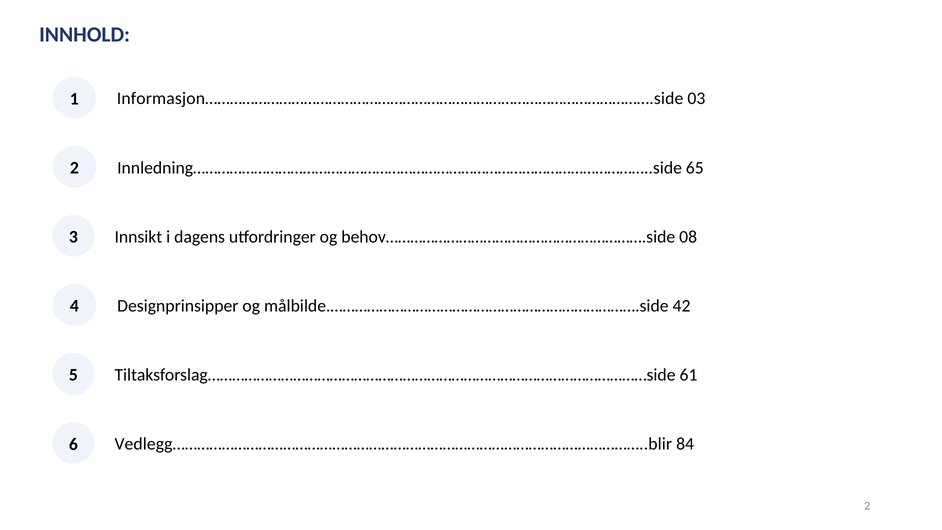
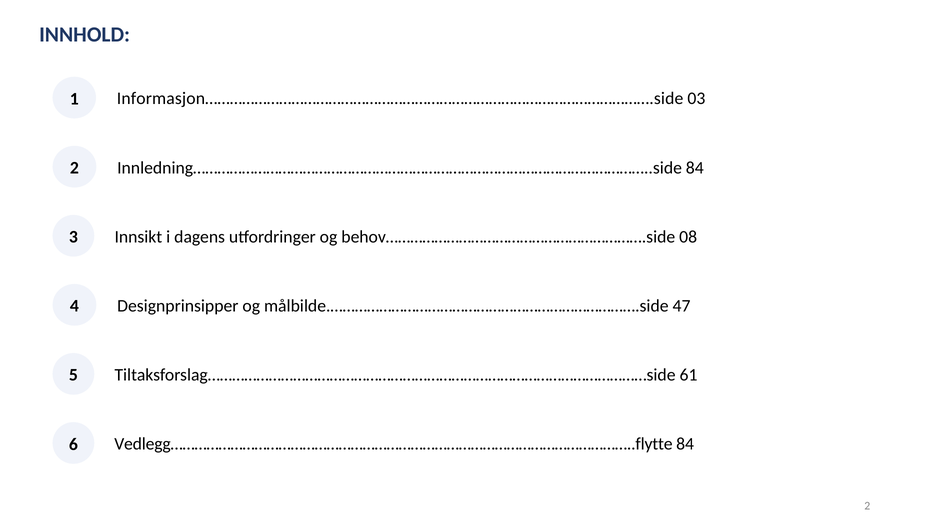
Innledning…………………………………………………………………………………………………..side 65: 65 -> 84 (695, 168)
42: 42 -> 47 (682, 306)
Vedlegg……………………………………………………………………………………………………..blir: Vedlegg……………………………………………………………………………………………………..blir -> Vedlegg……………………………………………………………………………………………………..flytte (393, 444)
